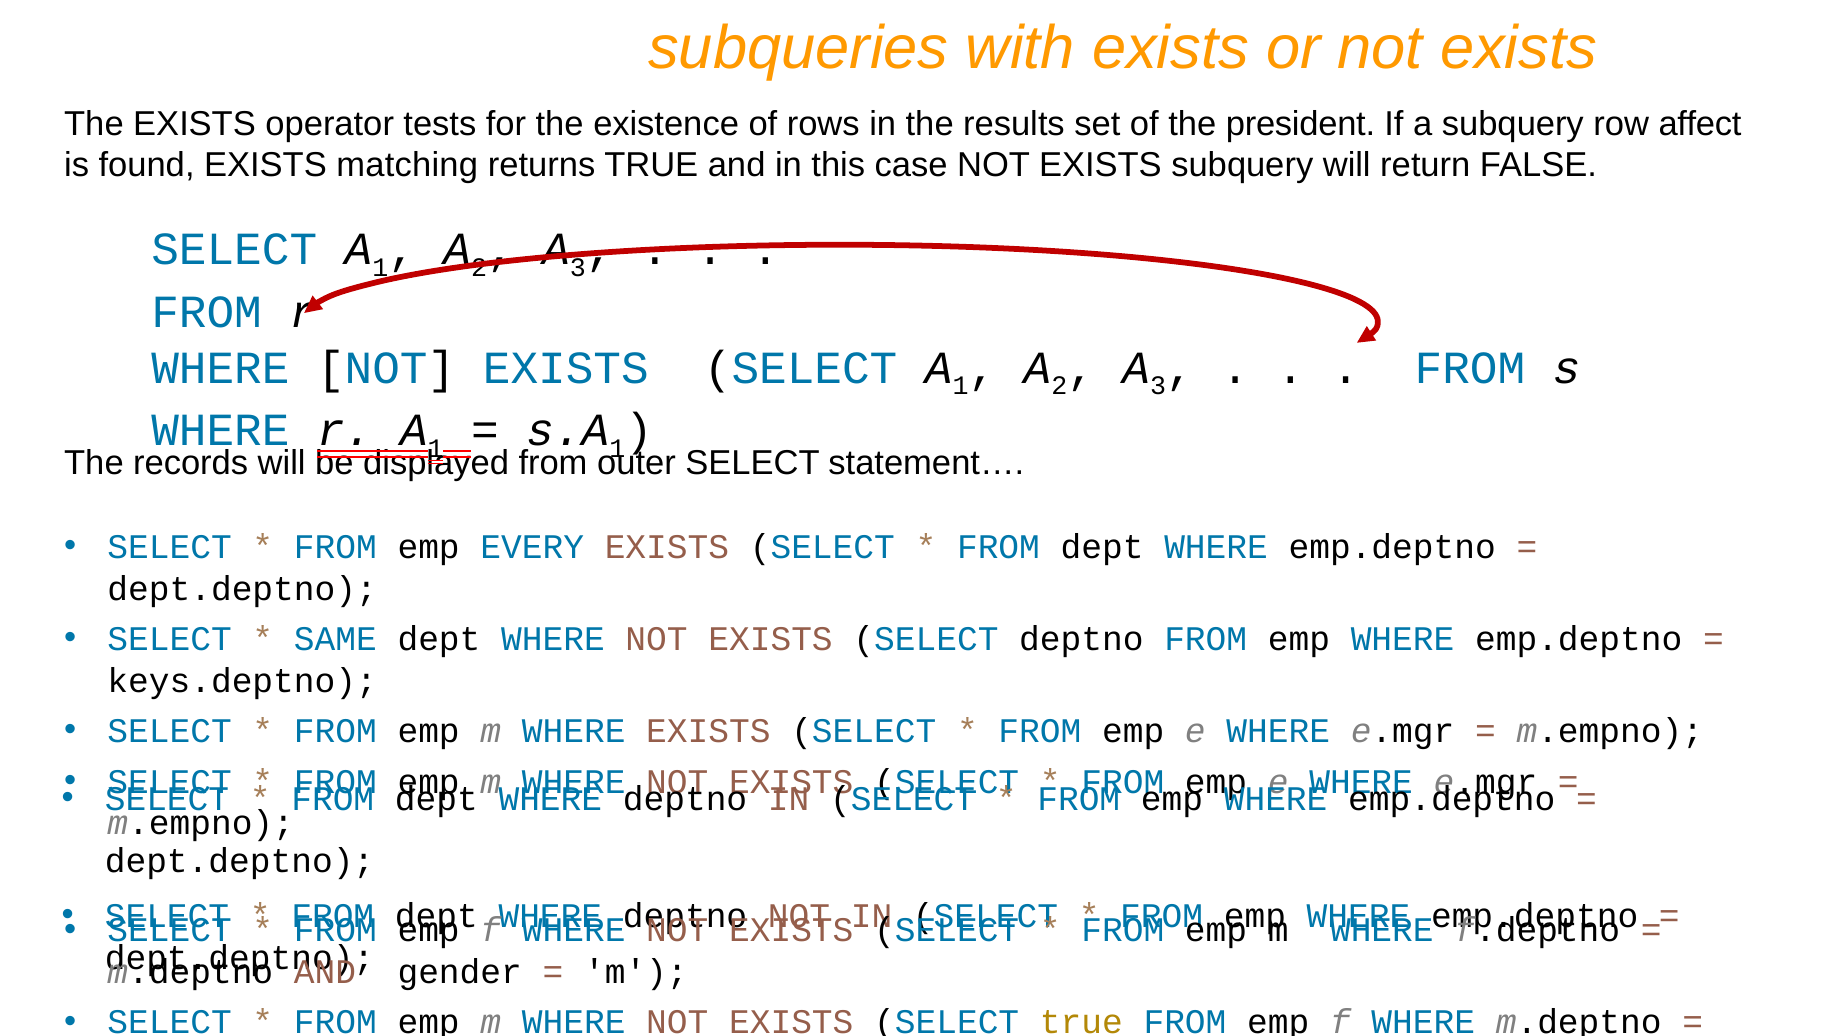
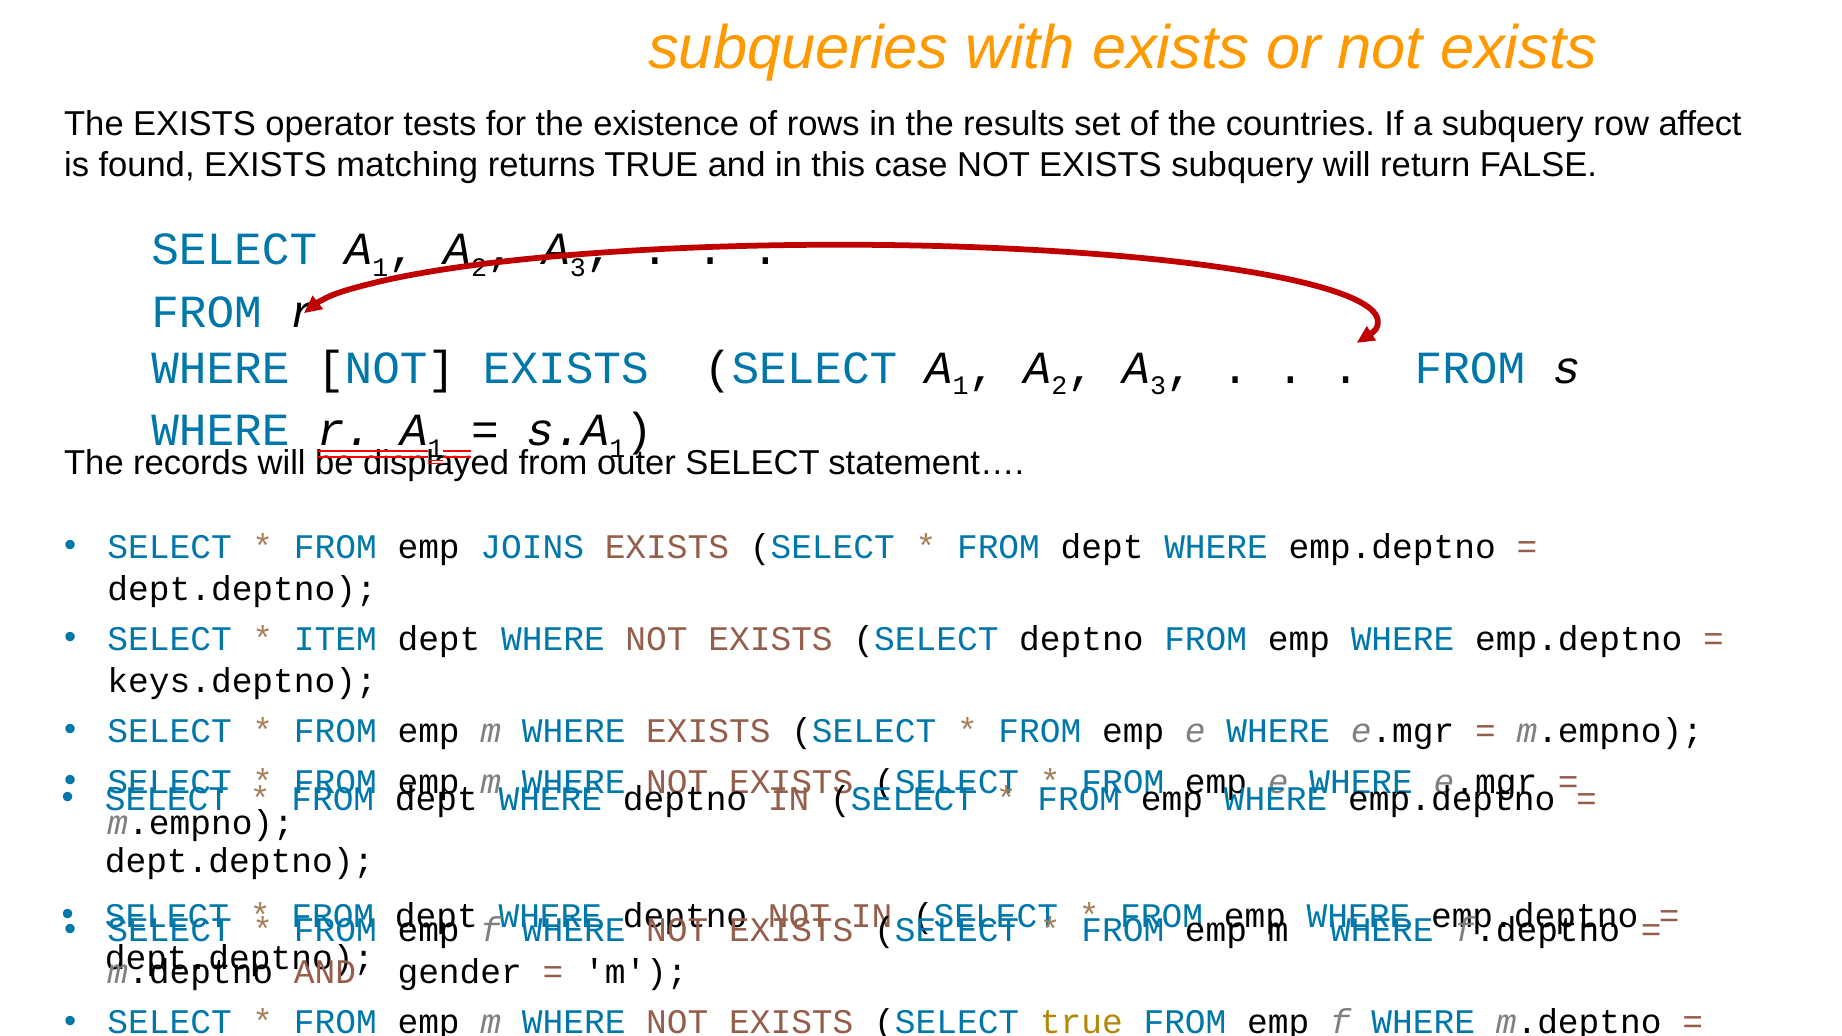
president: president -> countries (1300, 124)
EVERY: EVERY -> JOINS (532, 547)
SAME: SAME -> ITEM (335, 639)
